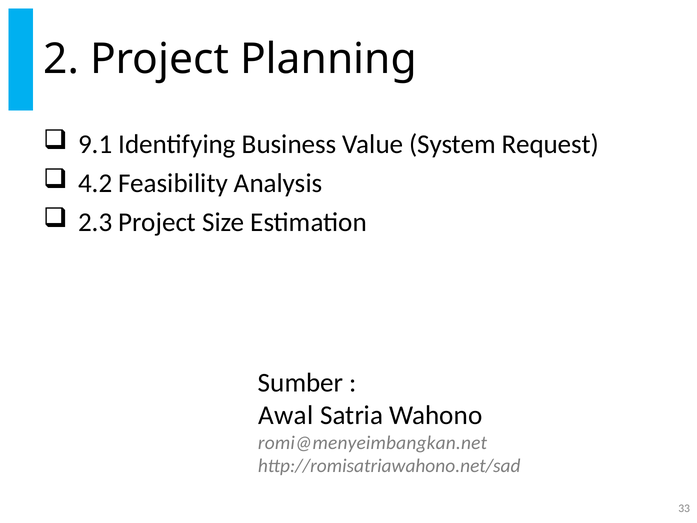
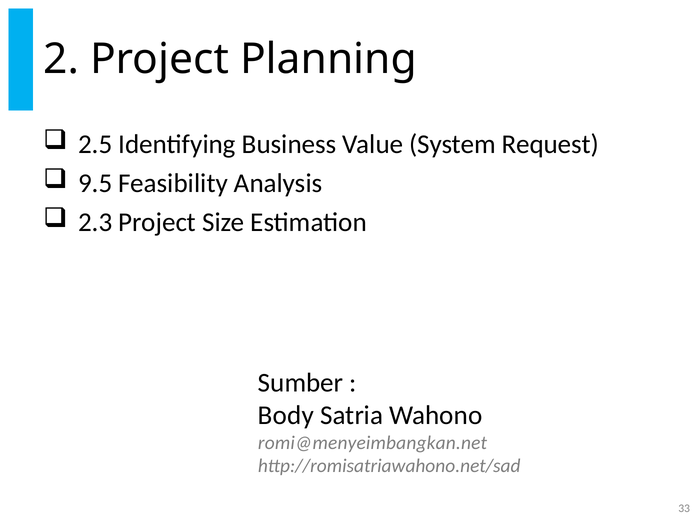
9.1: 9.1 -> 2.5 (95, 144)
4.2: 4.2 -> 9.5 (95, 183)
Awal: Awal -> Body (286, 415)
